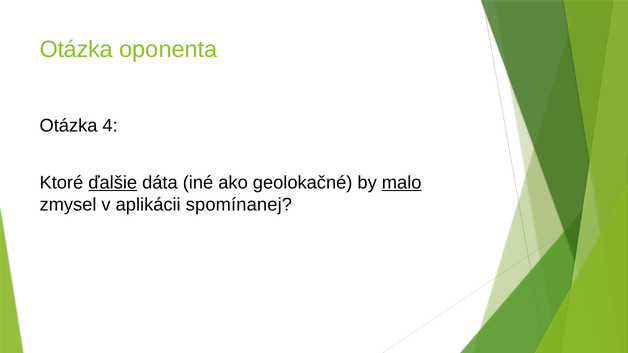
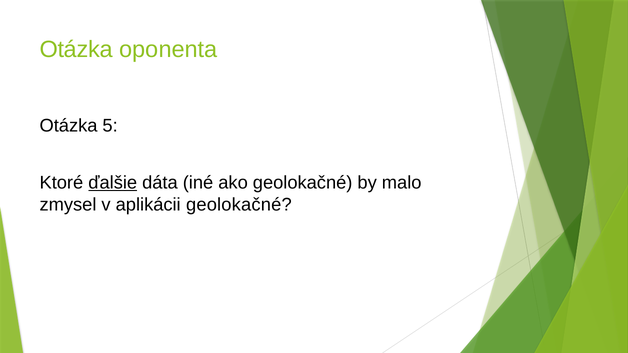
4: 4 -> 5 (110, 126)
malo underline: present -> none (402, 183)
aplikácii spomínanej: spomínanej -> geolokačné (239, 205)
